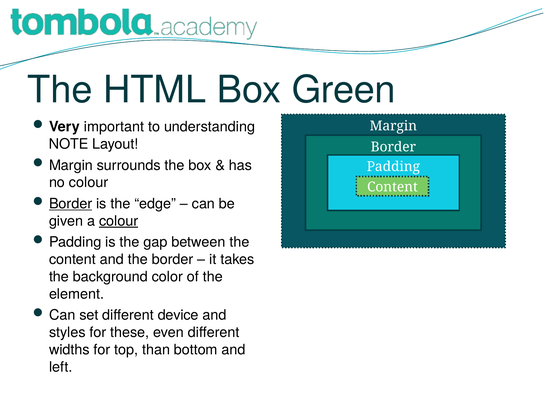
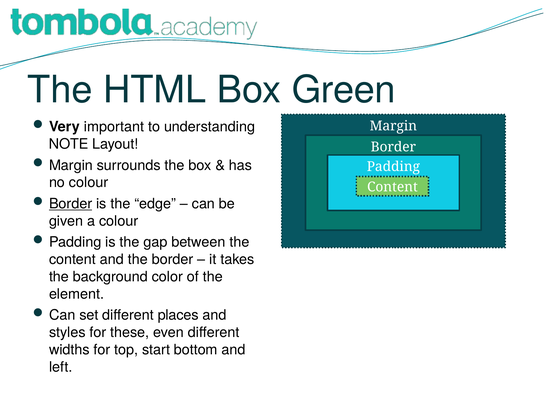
colour underline: present -> none (119, 221)
device: device -> places (178, 316)
than: than -> start (156, 350)
